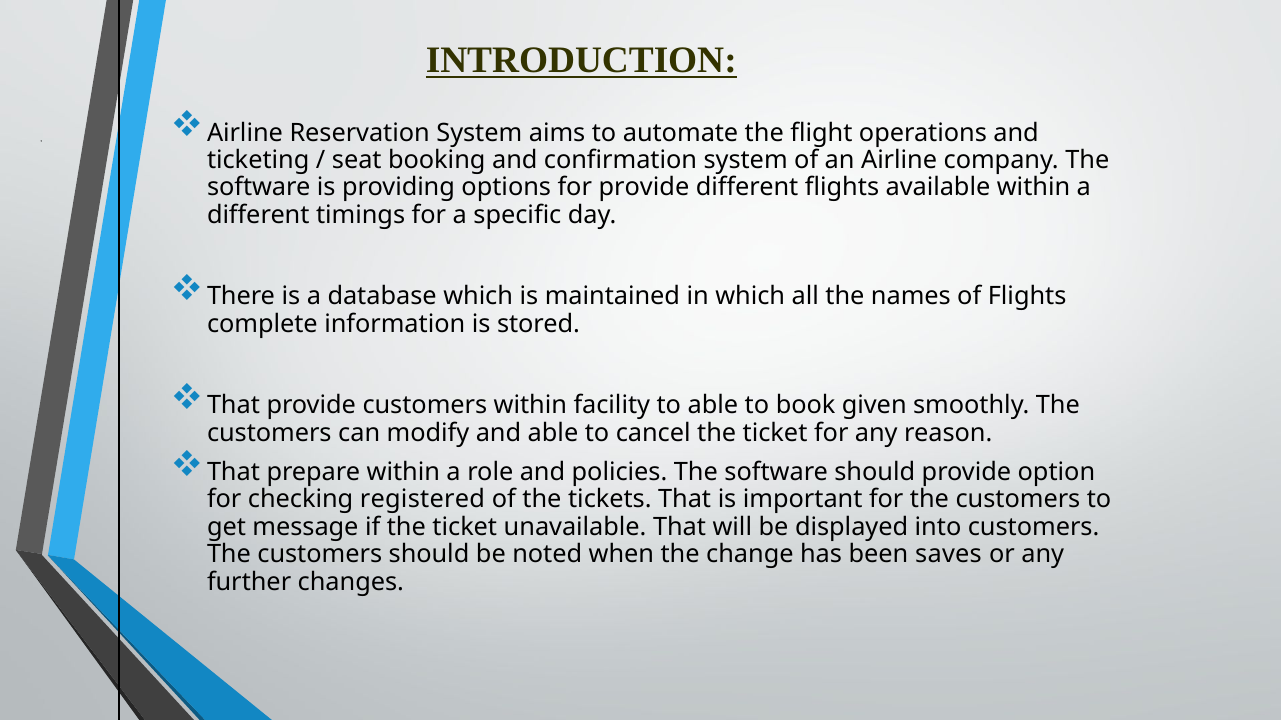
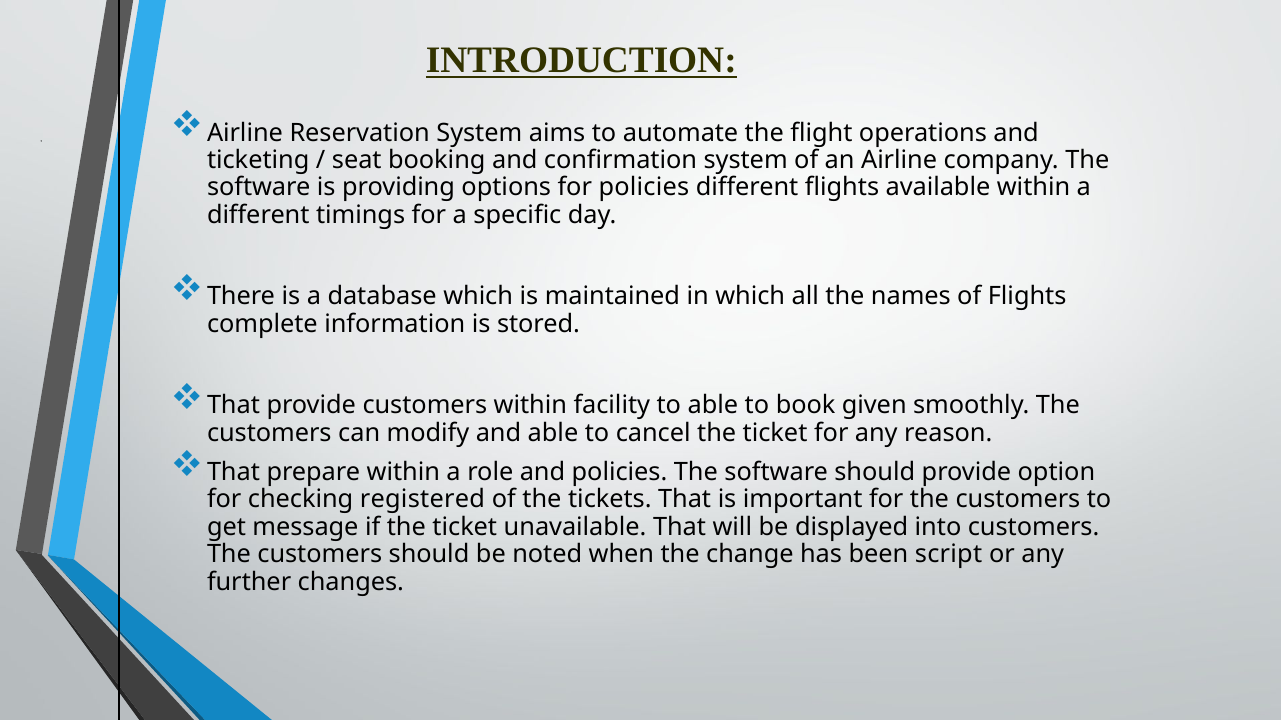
for provide: provide -> policies (644, 188)
saves: saves -> script (949, 555)
